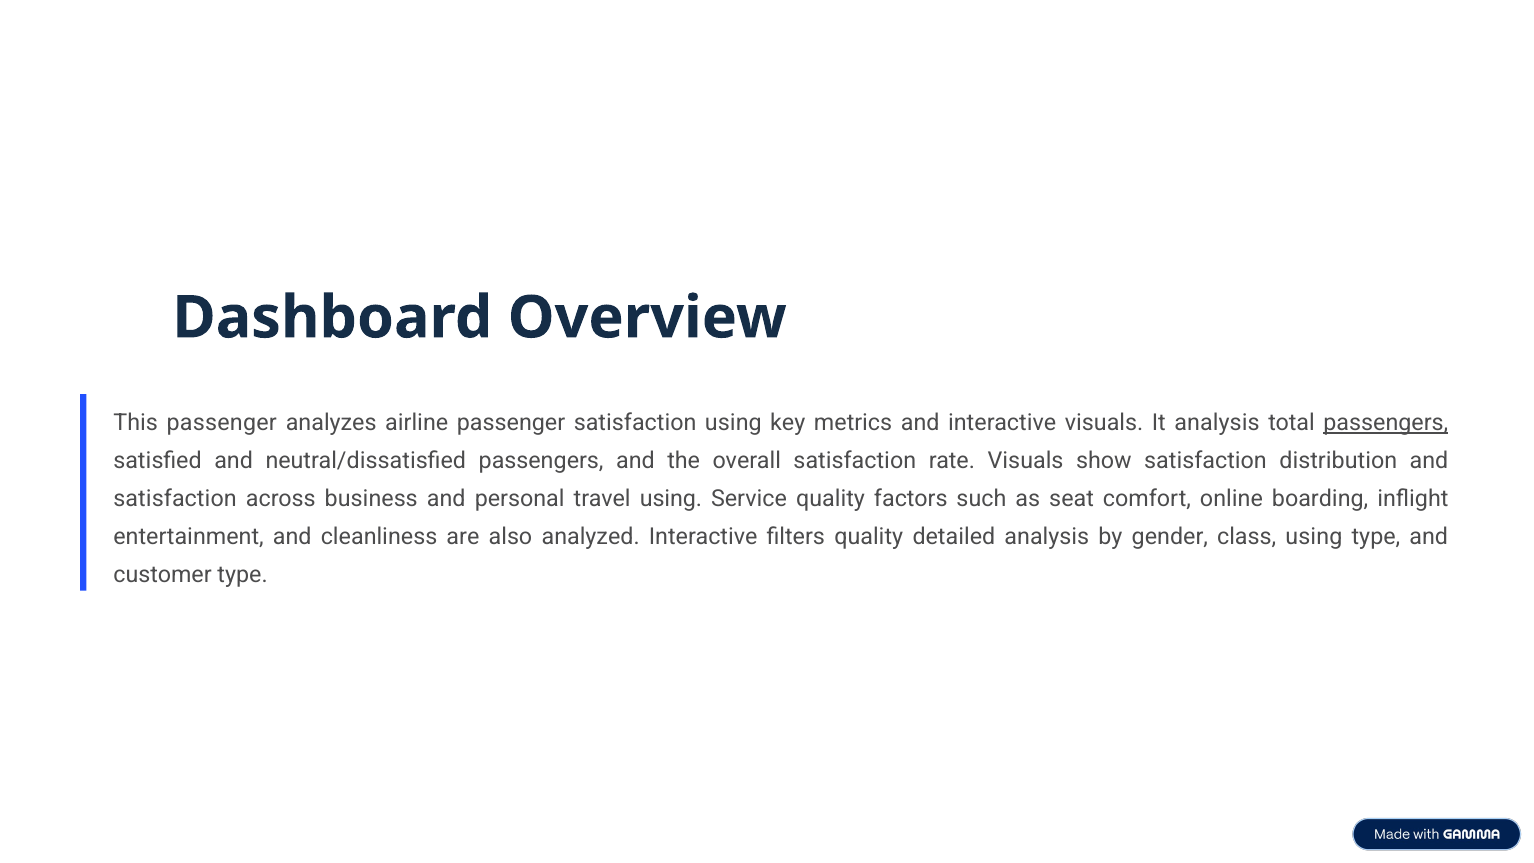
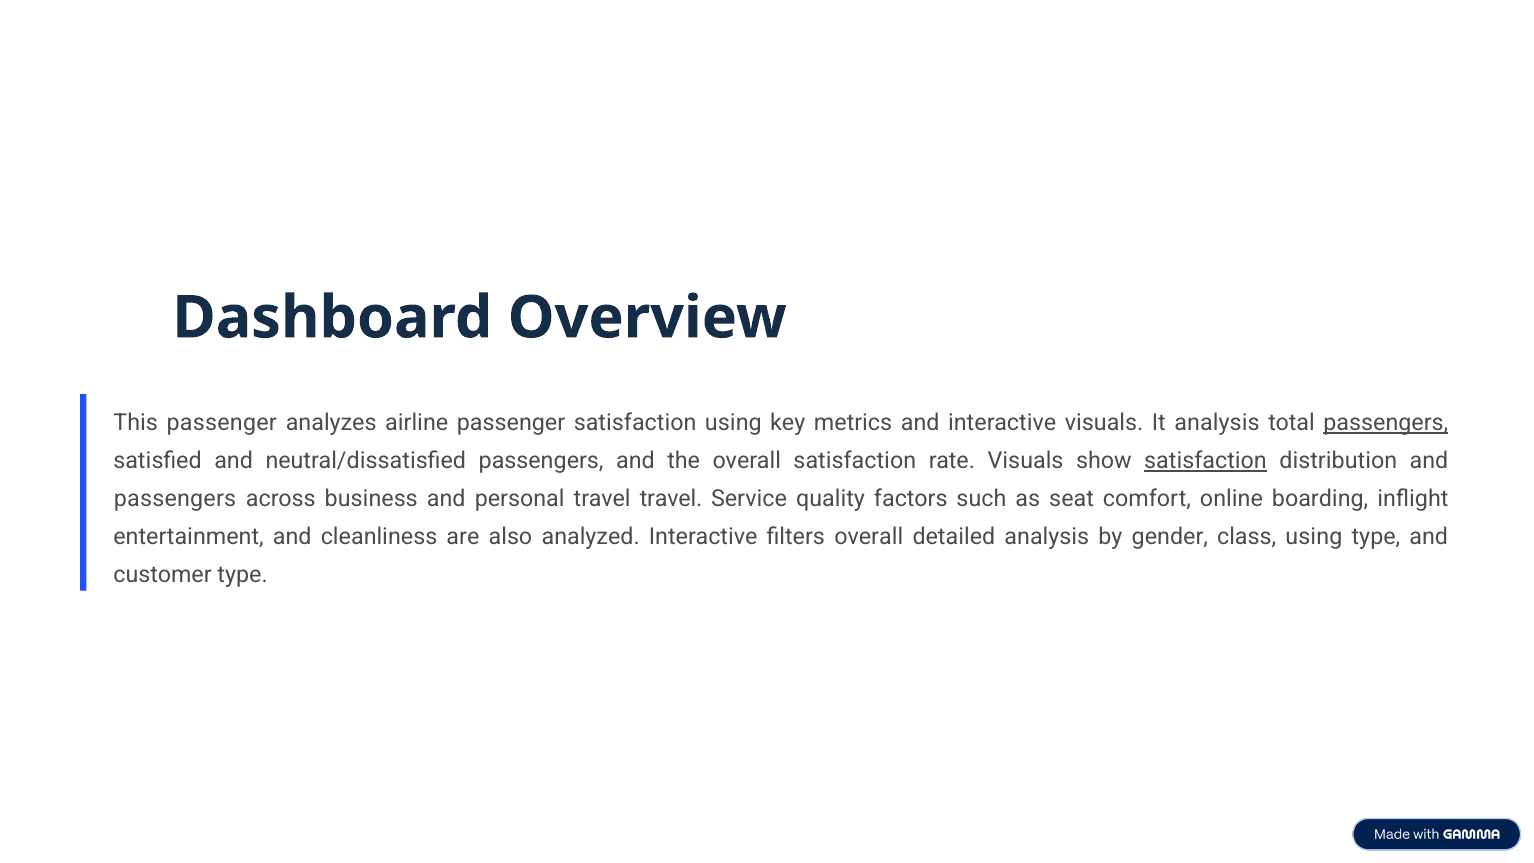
satisfaction underline: none -> present (1206, 461)
satisfaction: satisfaction -> passengers (175, 499)
travel using: using -> travel (671, 499)
filters quality: quality -> overall (869, 537)
